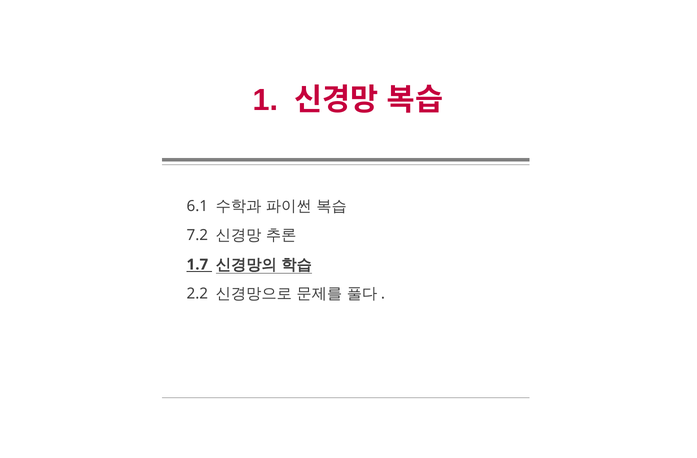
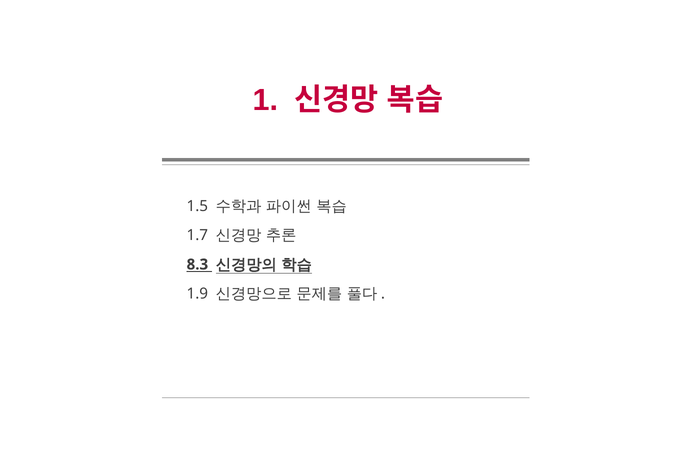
6.1: 6.1 -> 1.5 (197, 206)
7.2: 7.2 -> 1.7 (197, 235)
1.7: 1.7 -> 8.3 (197, 264)
2.2: 2.2 -> 1.9 (197, 294)
